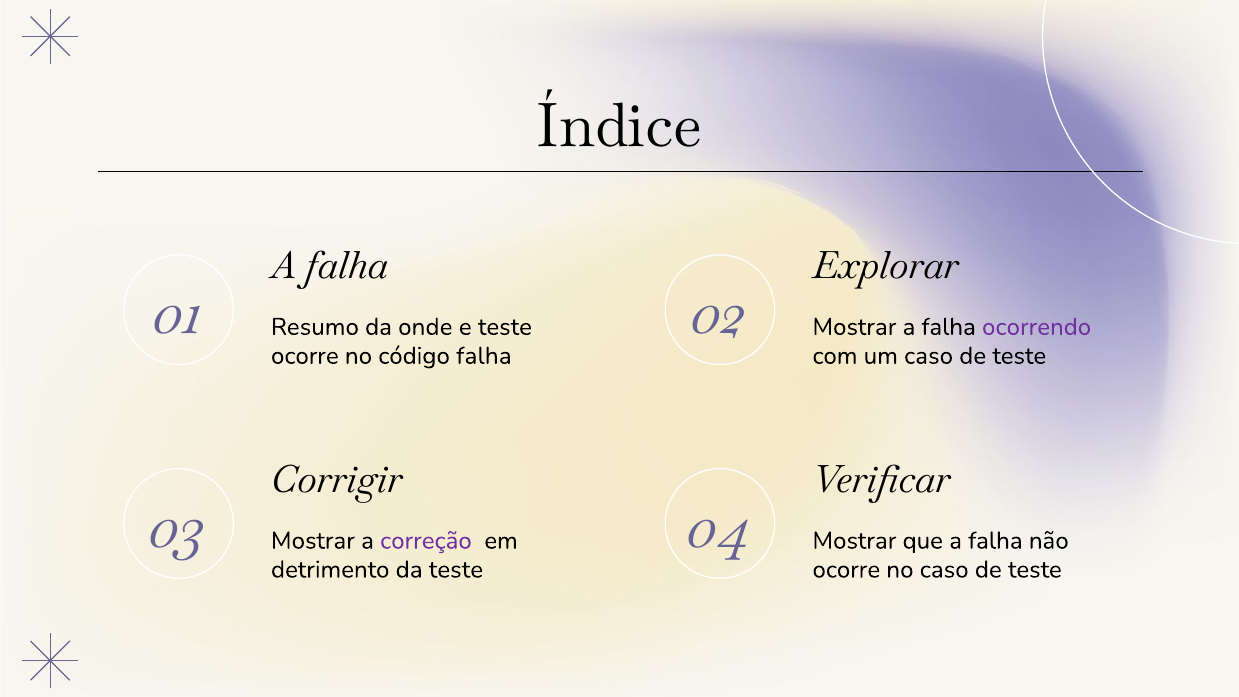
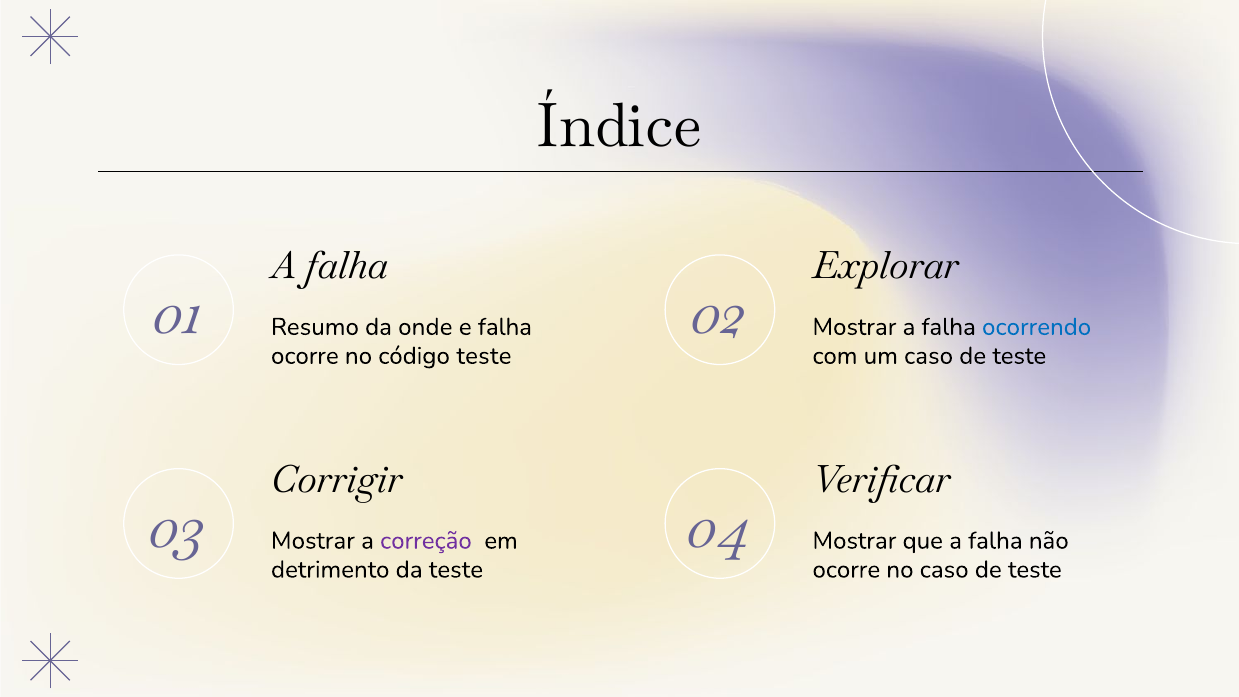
e teste: teste -> falha (505, 327)
ocorrendo colour: purple -> blue (1037, 327)
código falha: falha -> teste (484, 356)
